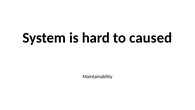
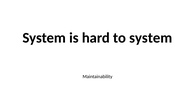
to caused: caused -> system (151, 38)
